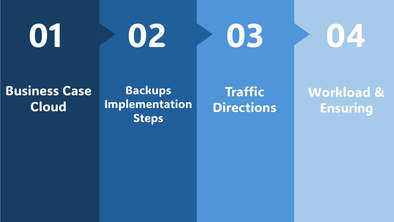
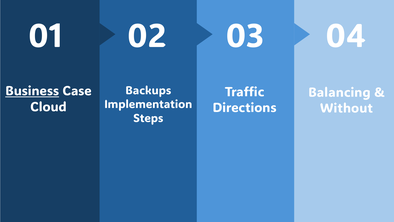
Business underline: none -> present (32, 91)
Workload: Workload -> Balancing (340, 92)
Ensuring: Ensuring -> Without (347, 108)
